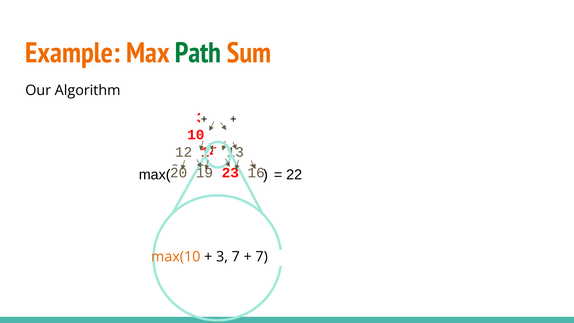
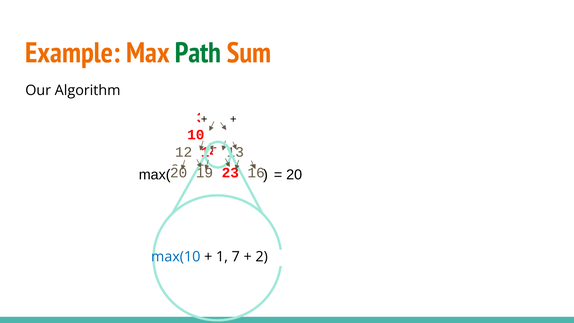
22: 22 -> 20 (294, 175)
max(10 colour: orange -> blue (176, 257)
3: 3 -> 1 (222, 257)
7: 7 -> 2 (262, 257)
